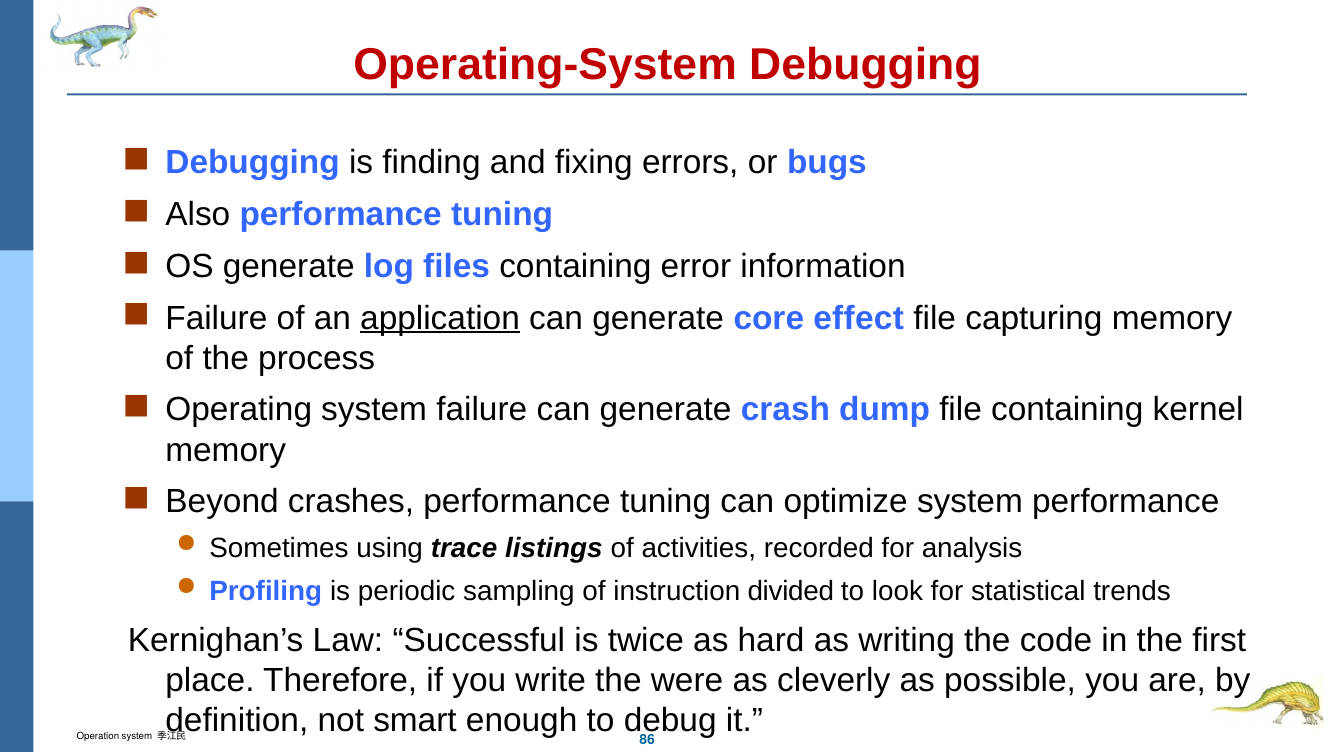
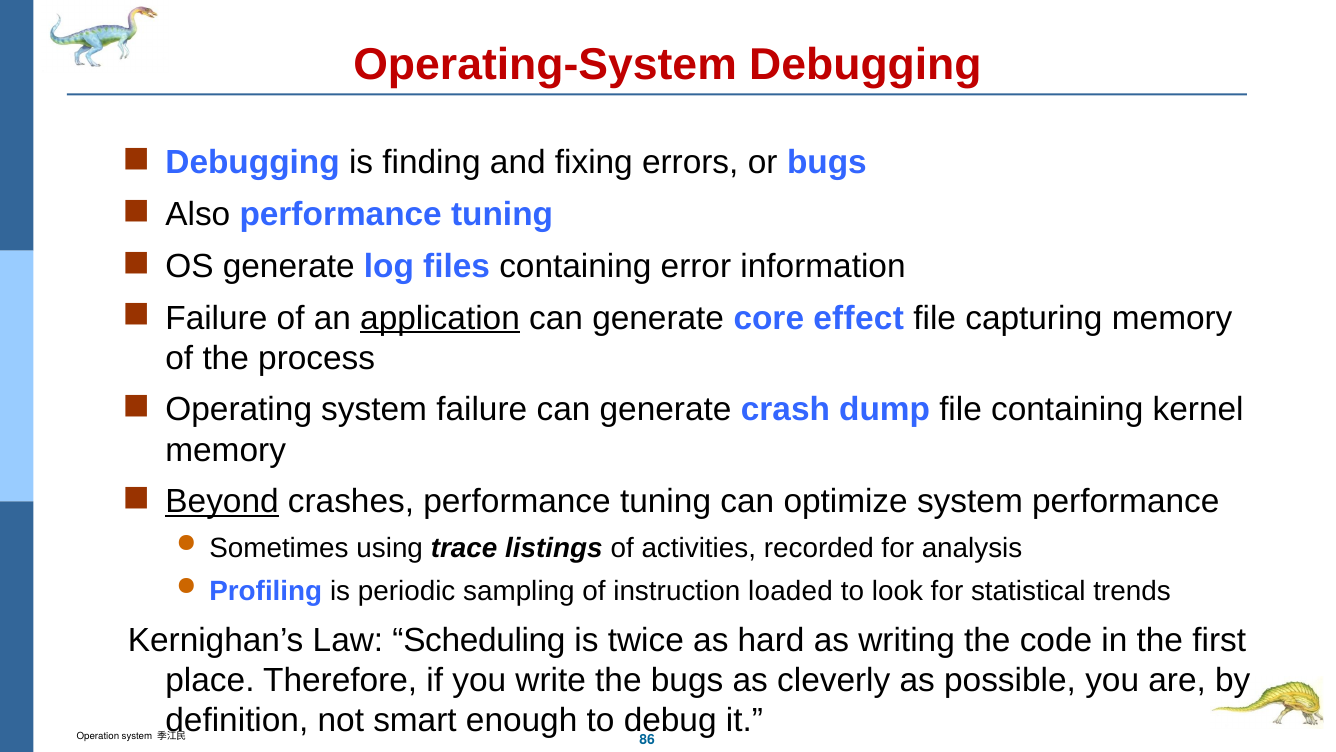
Beyond underline: none -> present (222, 501)
divided: divided -> loaded (791, 591)
Successful: Successful -> Scheduling (479, 640)
the were: were -> bugs (687, 680)
